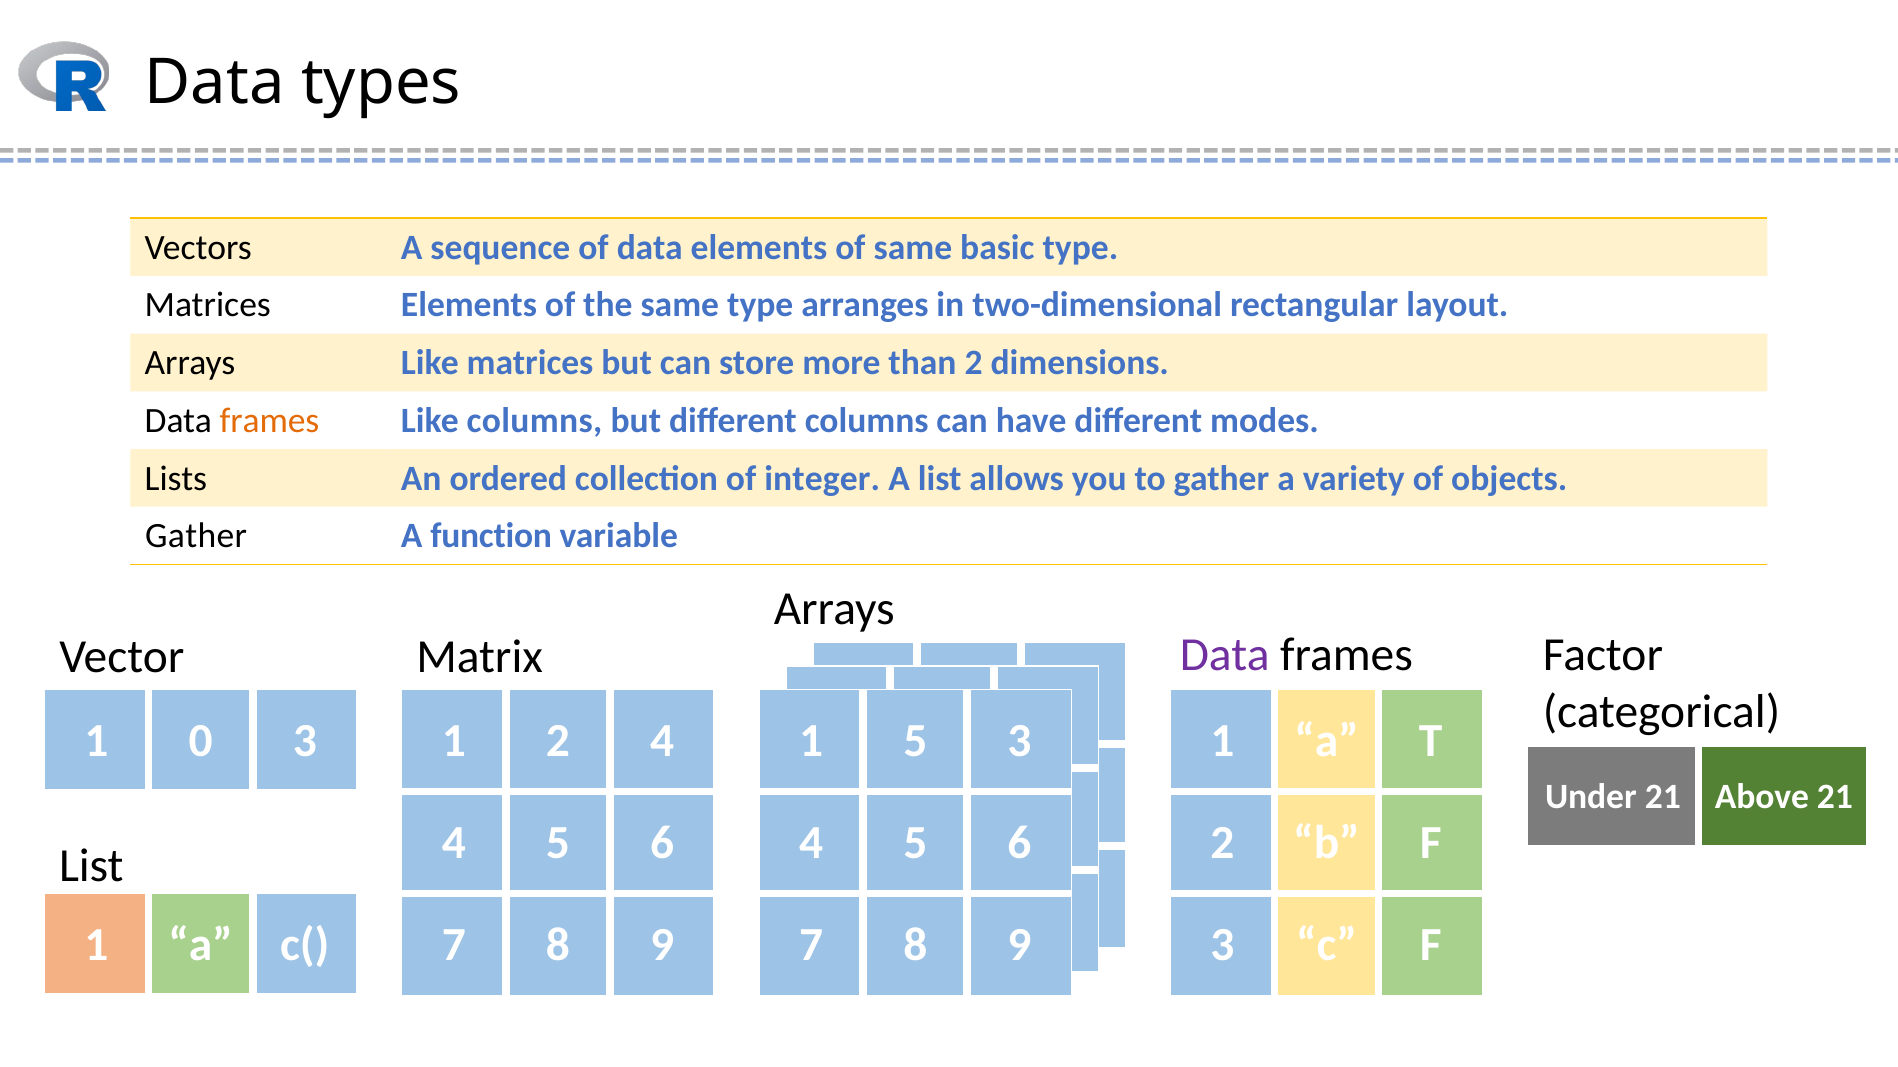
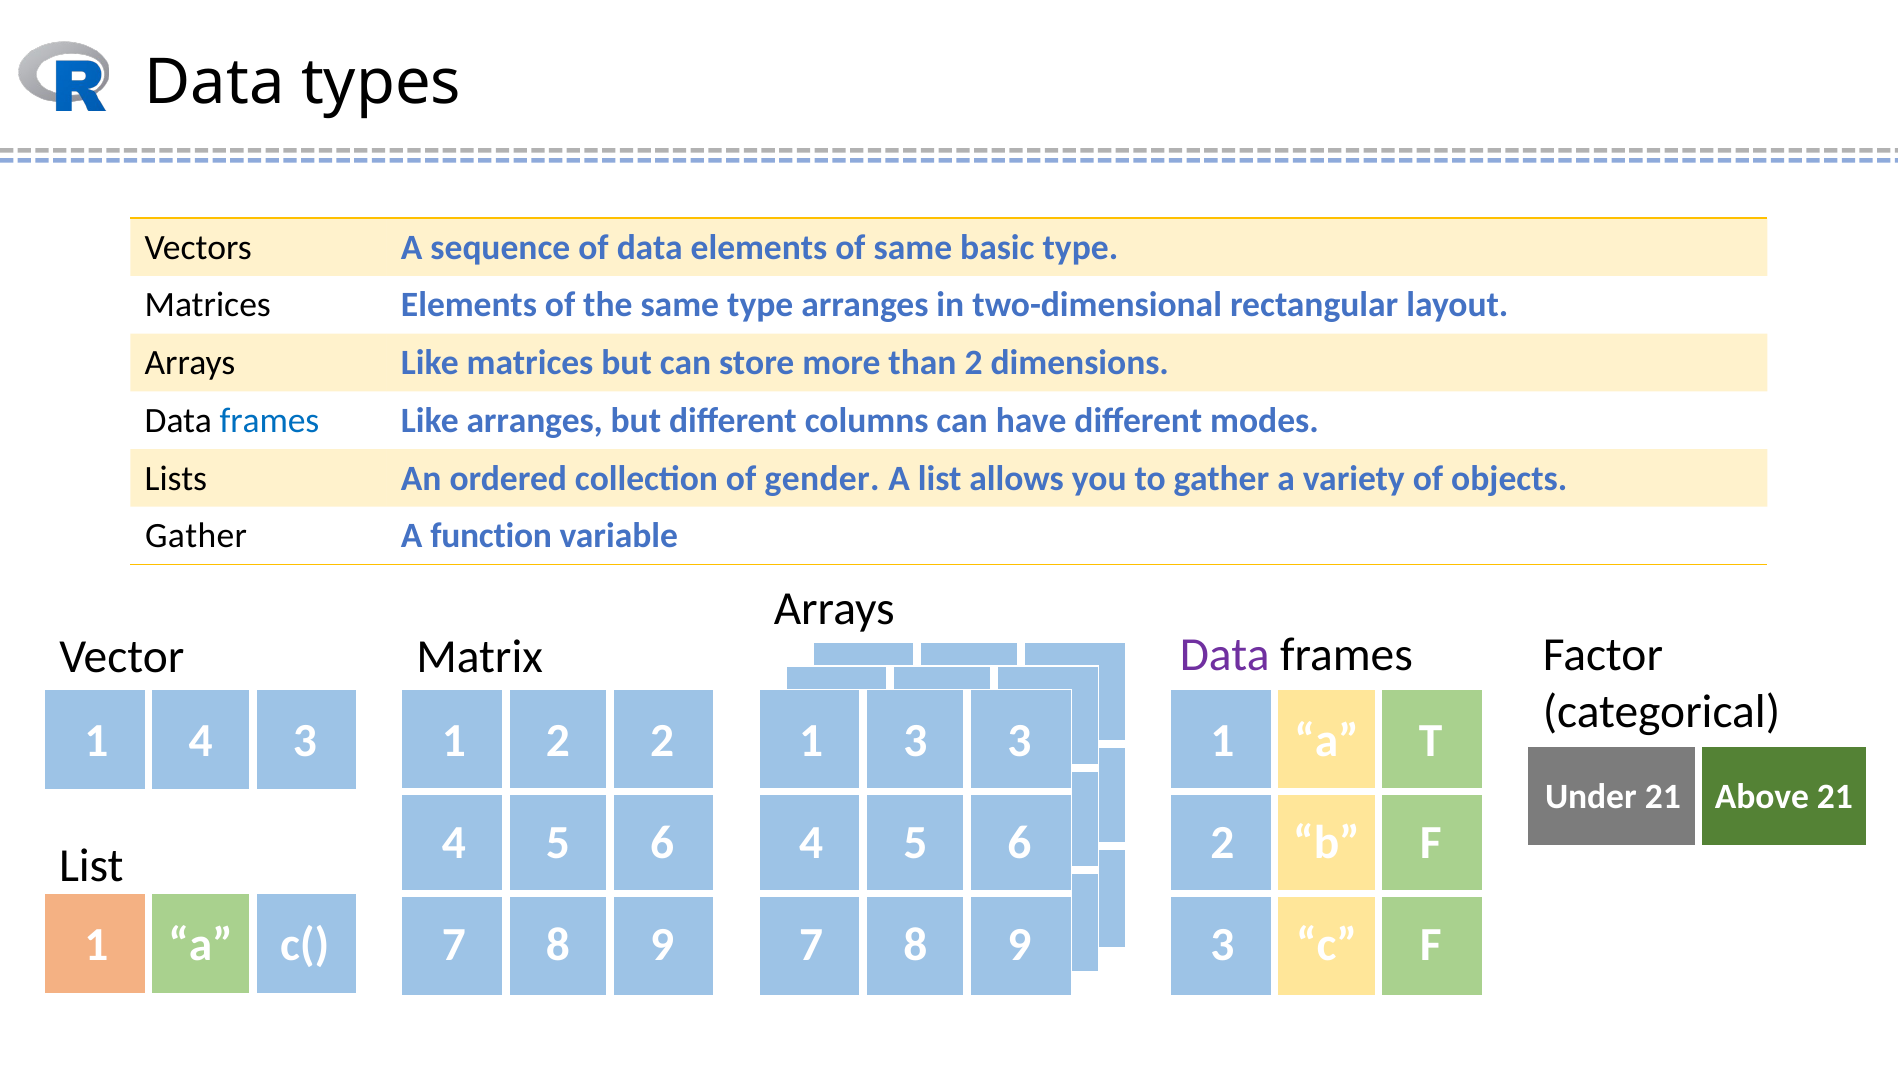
frames colour: orange -> blue (270, 421)
Like columns: columns -> arranges (535, 421)
integer: integer -> gender (822, 479)
1 0: 0 -> 4 (201, 741)
2 4: 4 -> 2 (662, 741)
1 5: 5 -> 3 (915, 741)
